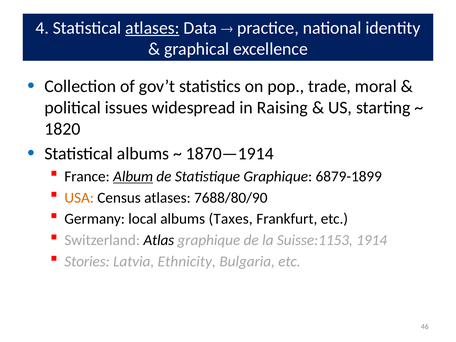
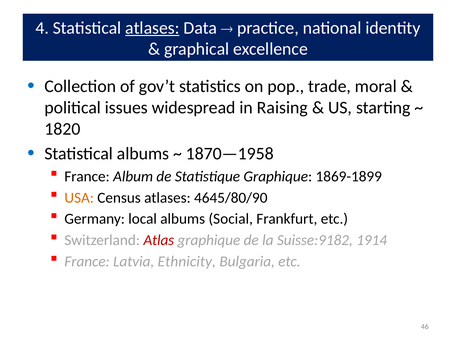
1870—1914: 1870—1914 -> 1870—1958 (230, 154)
Album underline: present -> none (133, 176)
6879-1899: 6879-1899 -> 1869-1899 (349, 176)
7688/80/90: 7688/80/90 -> 4645/80/90 (231, 198)
Taxes: Taxes -> Social (231, 219)
Atlas colour: black -> red (159, 240)
Suisse:1153: Suisse:1153 -> Suisse:9182 (315, 240)
Stories: Stories -> France (87, 262)
